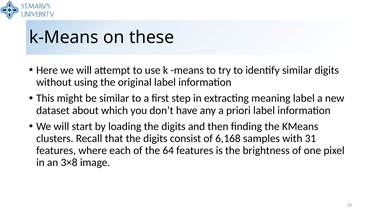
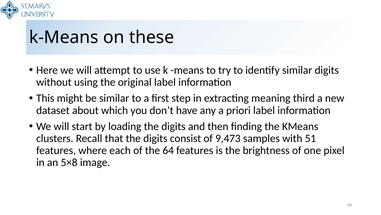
meaning label: label -> third (304, 98)
6,168: 6,168 -> 9,473 (228, 138)
31: 31 -> 51 (310, 138)
3×8: 3×8 -> 5×8 (69, 162)
